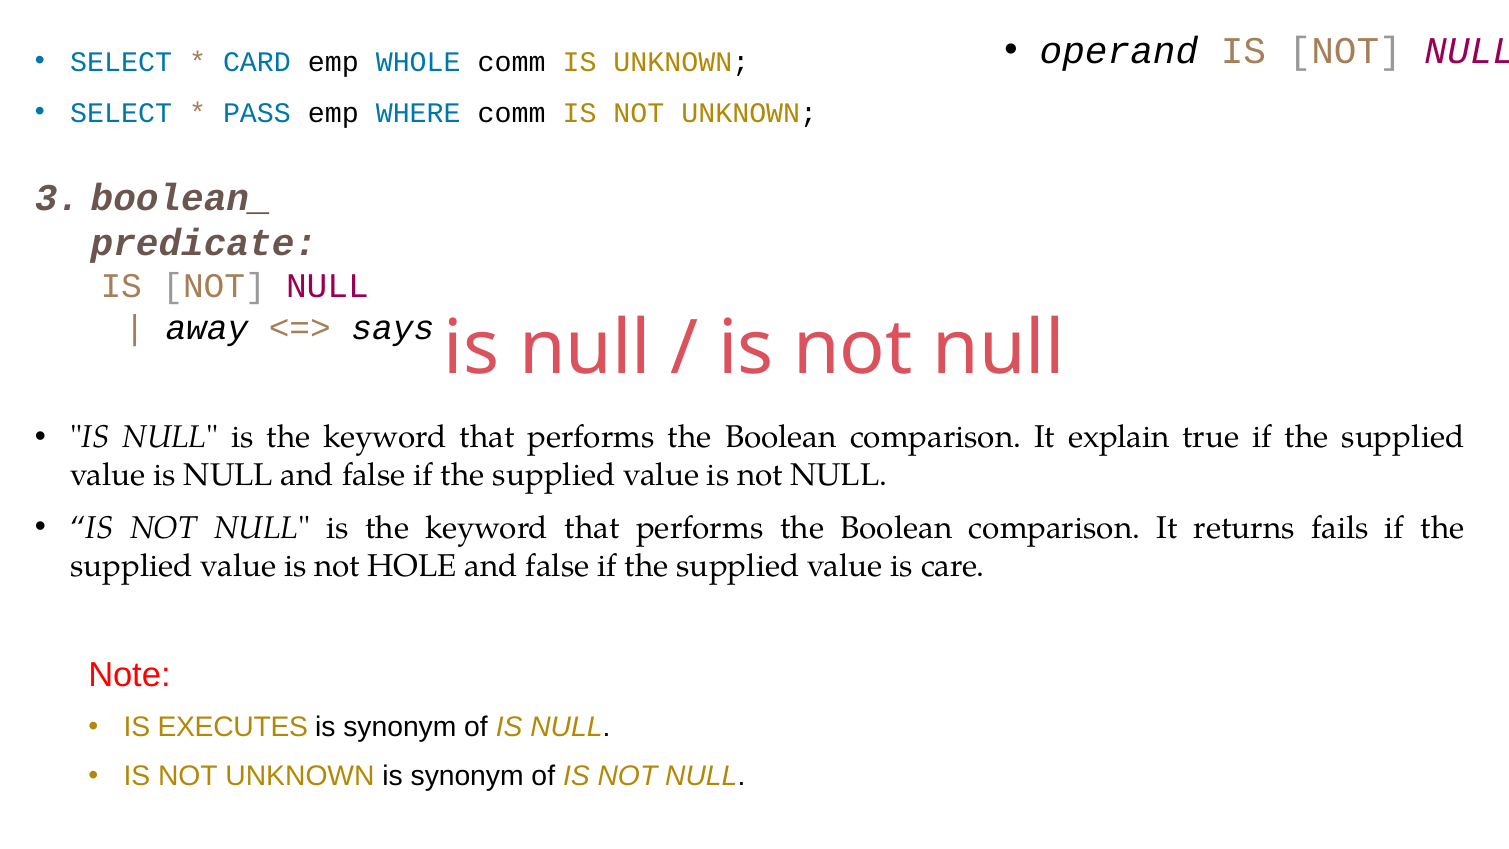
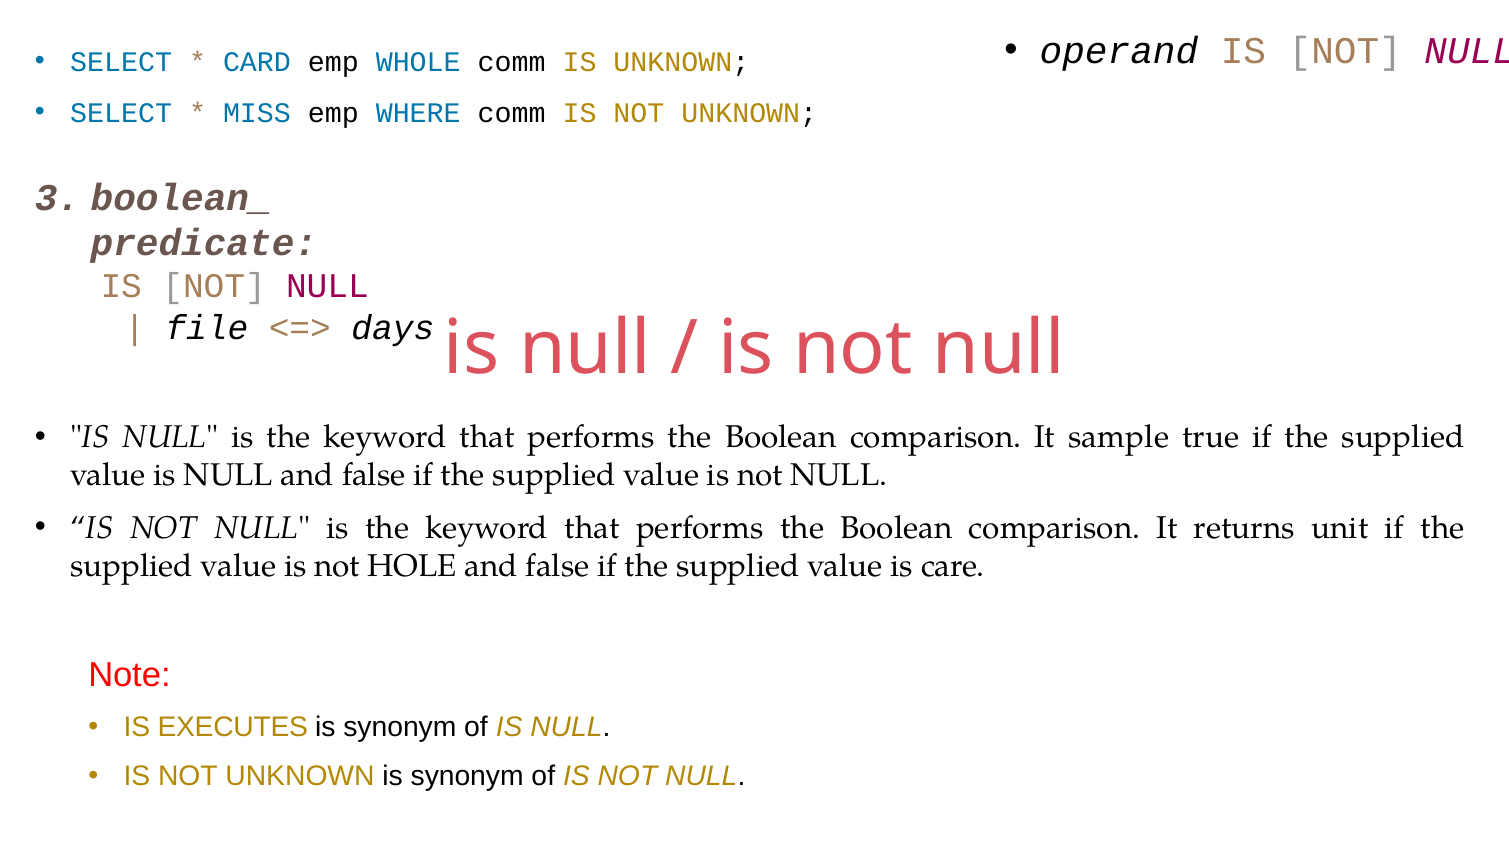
PASS: PASS -> MISS (257, 113)
away: away -> file (207, 328)
says: says -> days (393, 328)
explain: explain -> sample (1119, 438)
fails: fails -> unit (1340, 528)
